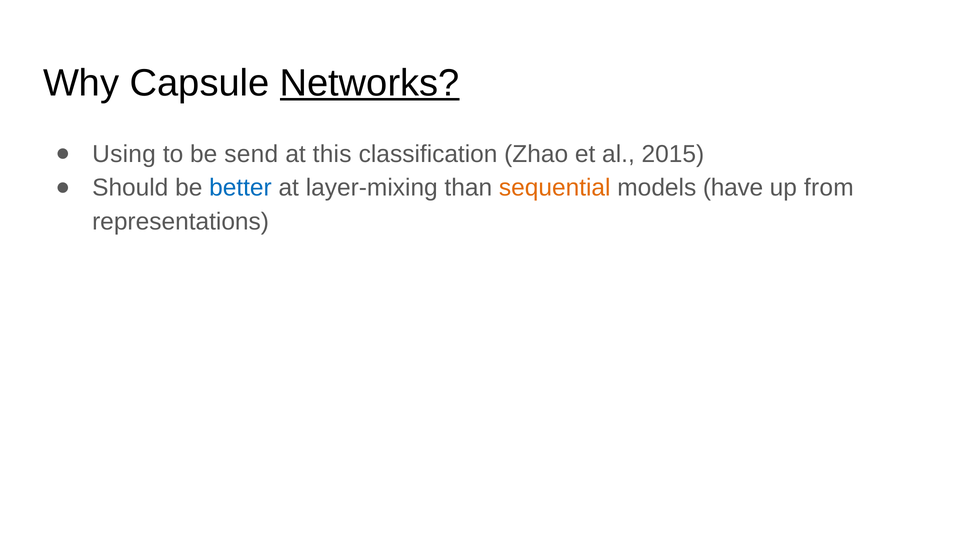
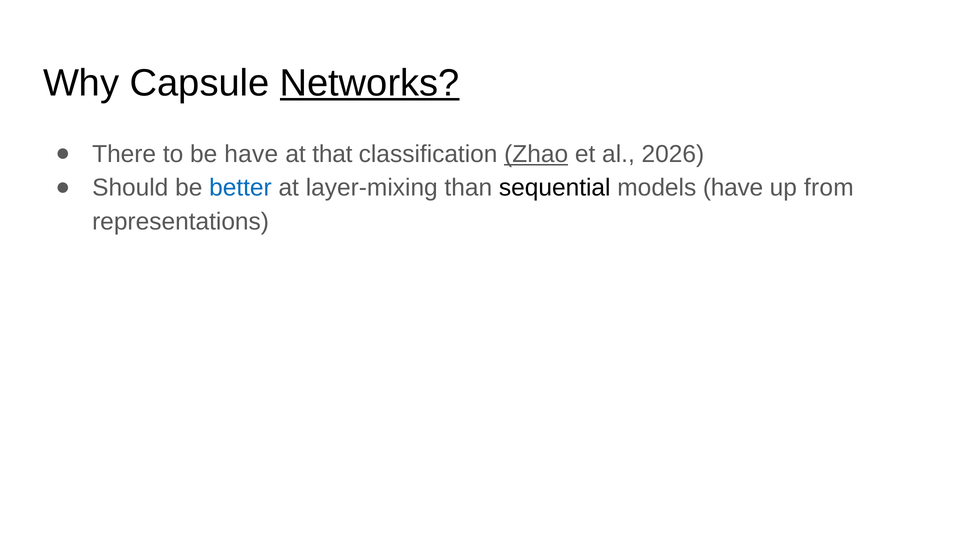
Using: Using -> There (124, 154)
be send: send -> have (251, 154)
this: this -> that (332, 154)
Zhao underline: none -> present (536, 154)
2015: 2015 -> 2026 (673, 154)
sequential colour: orange -> black (555, 188)
